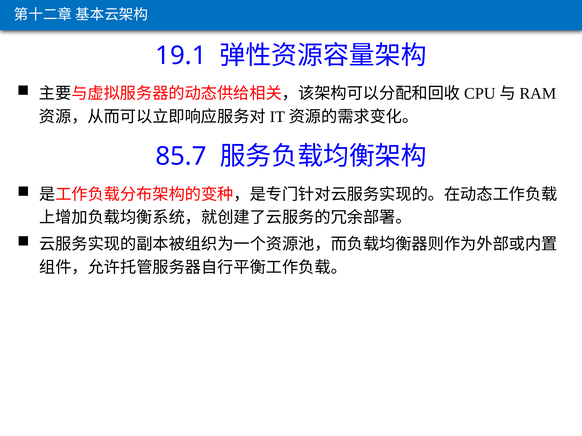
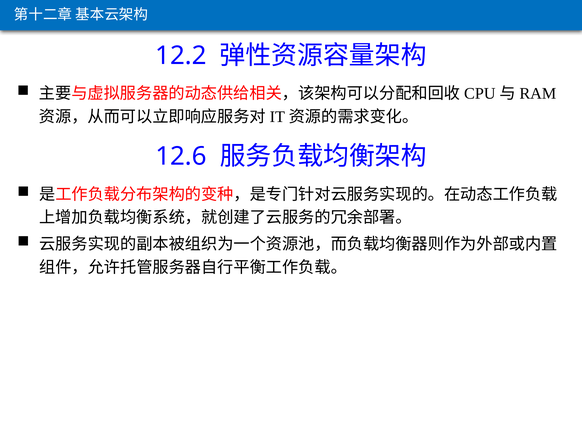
19.1: 19.1 -> 12.2 (181, 56)
85.7: 85.7 -> 12.6 (181, 157)
